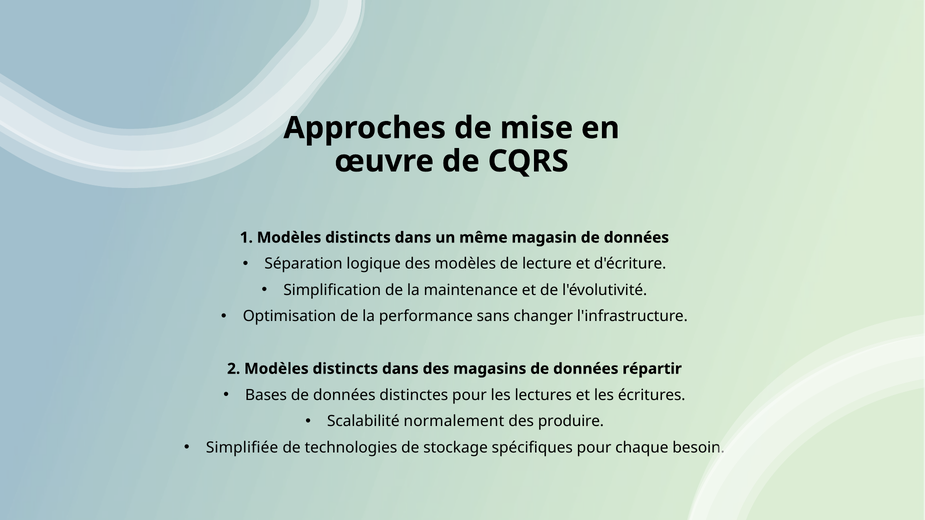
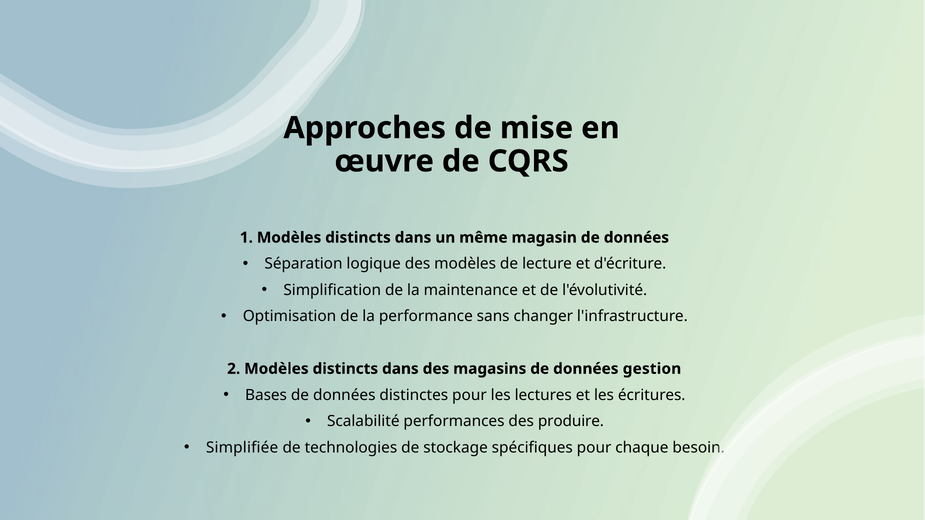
répartir: répartir -> gestion (652, 369)
normalement: normalement -> performances (454, 421)
